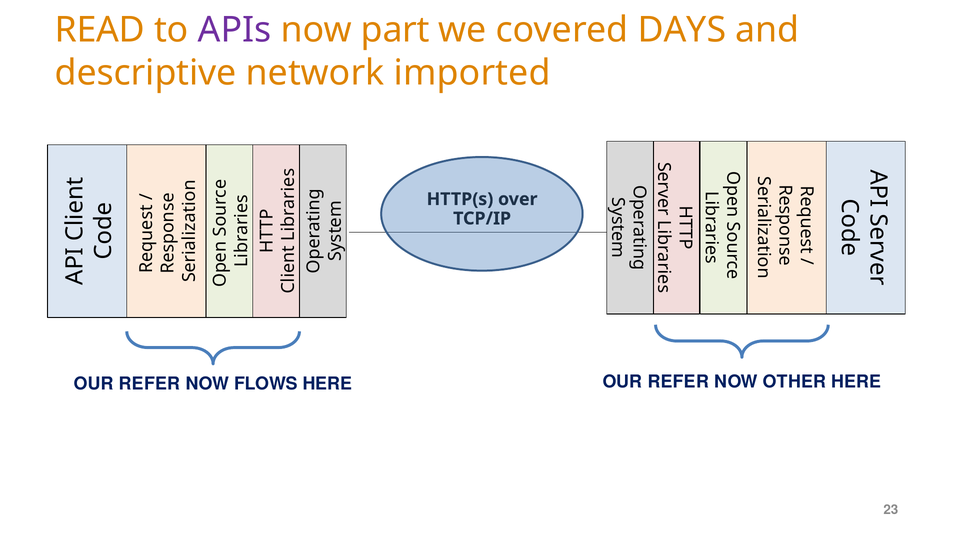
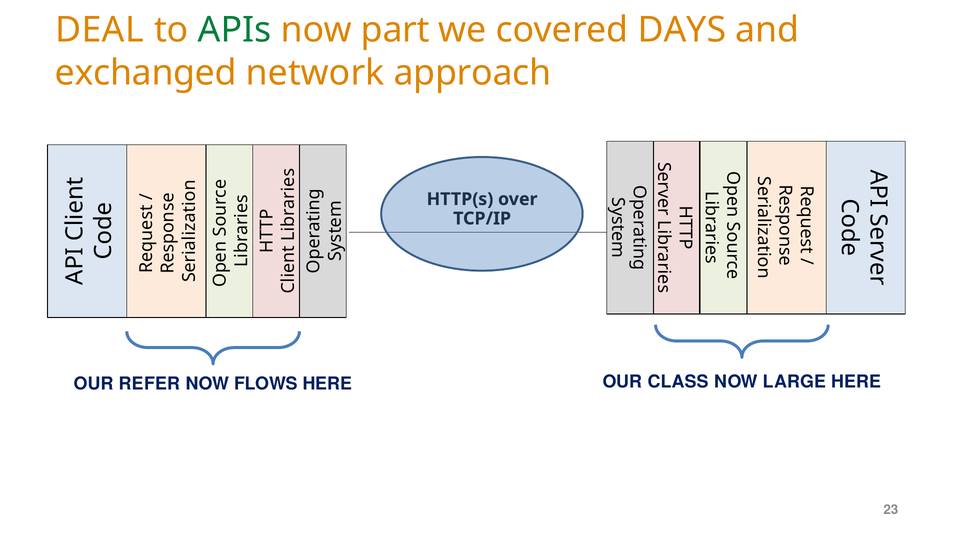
READ: READ -> DEAL (100, 30)
APIs colour: purple -> green (235, 30)
descriptive: descriptive -> exchanged (146, 73)
imported: imported -> approach (472, 73)
HERE OUR REFER: REFER -> CLASS (678, 382)
OTHER: OTHER -> LARGE (795, 382)
